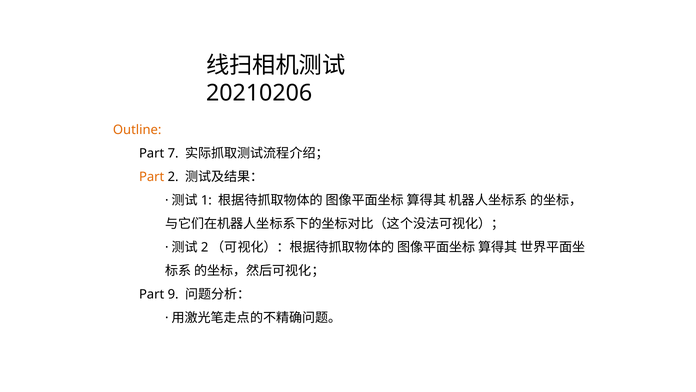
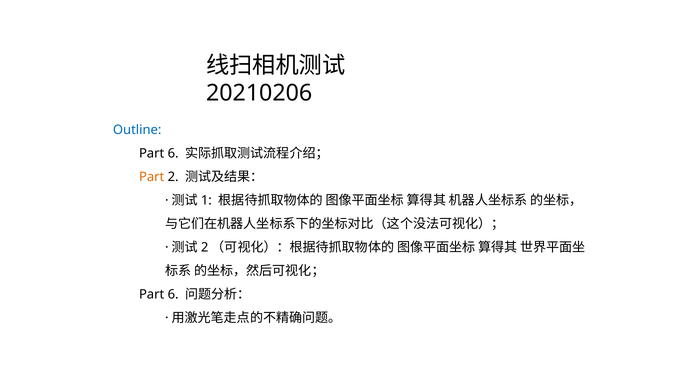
Outline colour: orange -> blue (137, 130)
7: 7 -> 6 (173, 153)
9: 9 -> 6 (173, 294)
